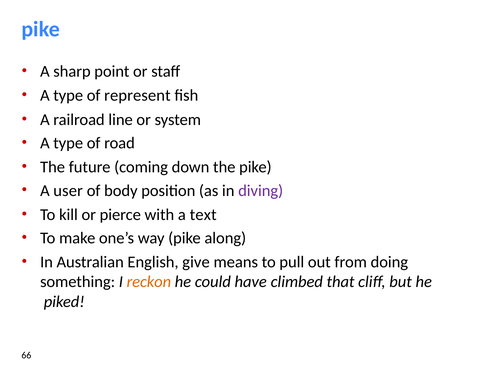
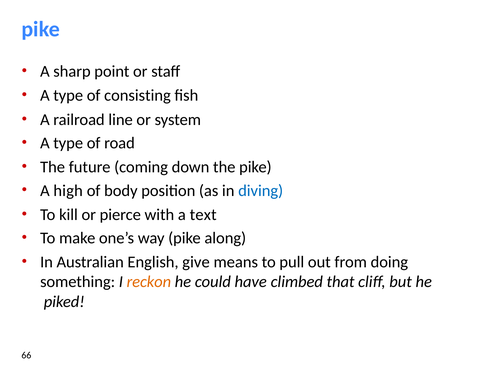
represent: represent -> consisting (137, 96)
user: user -> high (68, 191)
diving colour: purple -> blue (261, 191)
